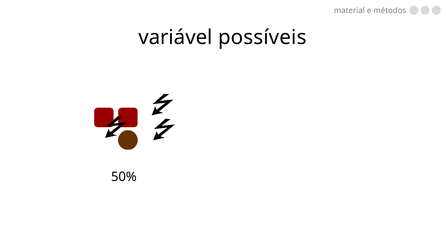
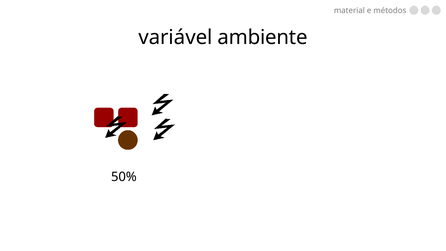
possíveis: possíveis -> ambiente (263, 37)
